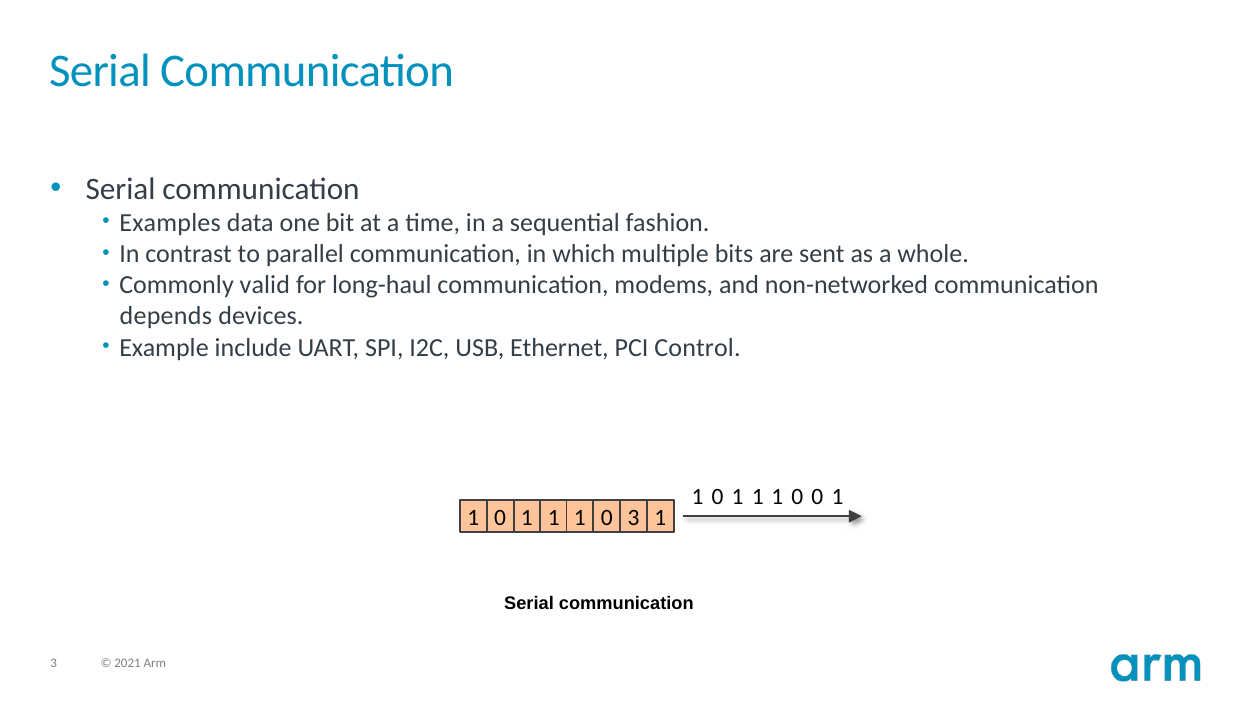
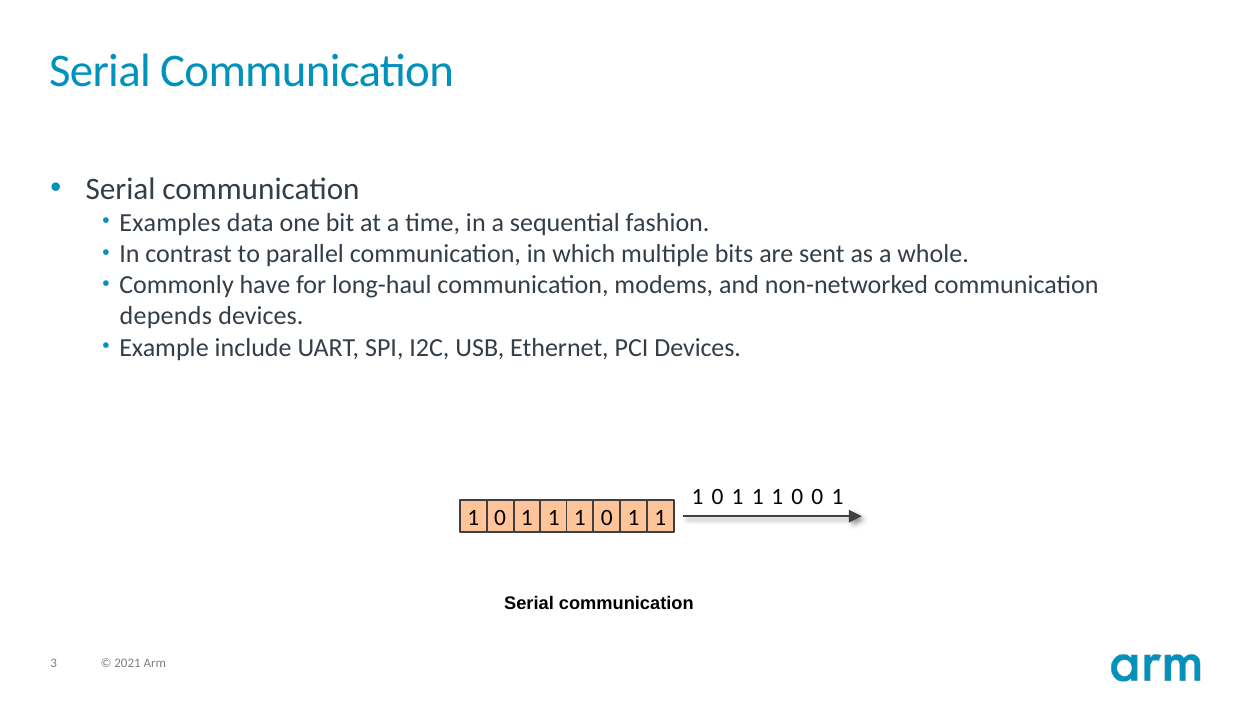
valid: valid -> have (265, 285)
PCI Control: Control -> Devices (698, 348)
3: 3 -> 1 (633, 518)
